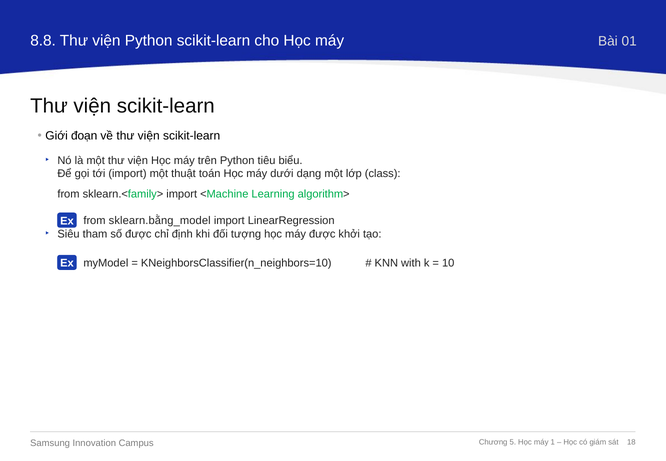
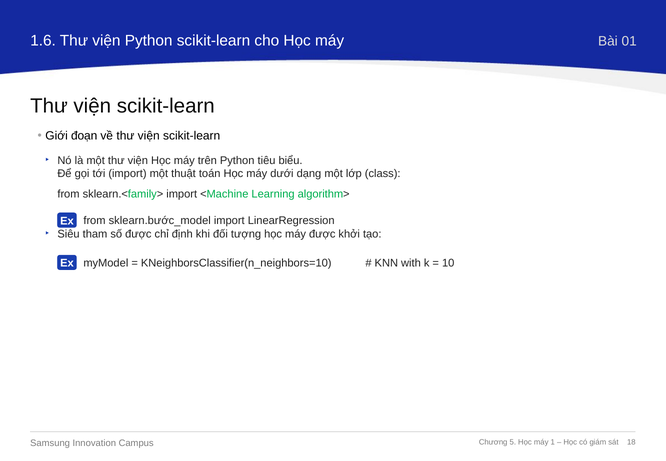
8.8: 8.8 -> 1.6 (43, 41)
sklearn.bằng_model: sklearn.bằng_model -> sklearn.bước_model (160, 221)
